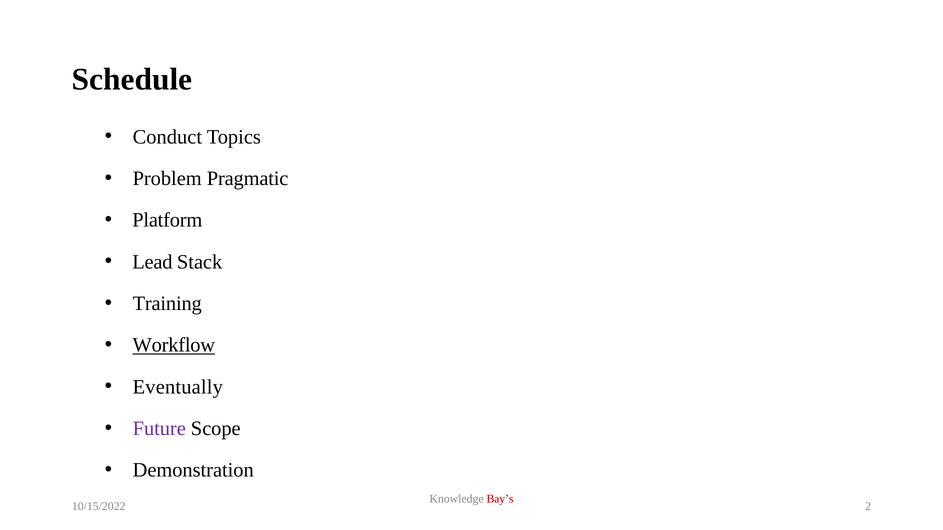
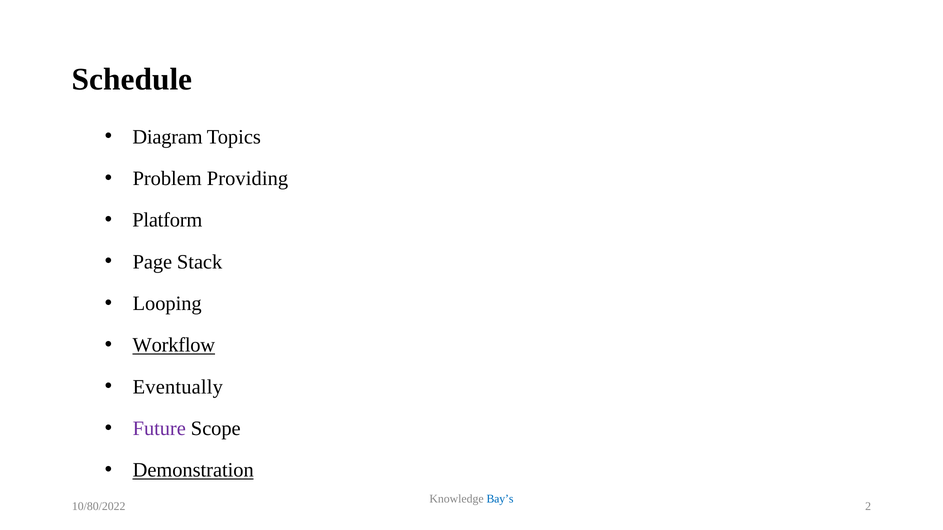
Conduct: Conduct -> Diagram (168, 137)
Pragmatic: Pragmatic -> Providing (247, 179)
Lead: Lead -> Page (152, 262)
Training: Training -> Looping (167, 304)
Demonstration underline: none -> present (193, 471)
Bay’s colour: red -> blue (500, 499)
10/15/2022: 10/15/2022 -> 10/80/2022 (99, 507)
